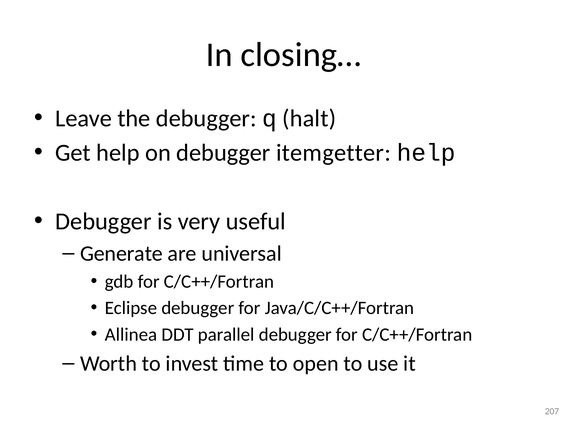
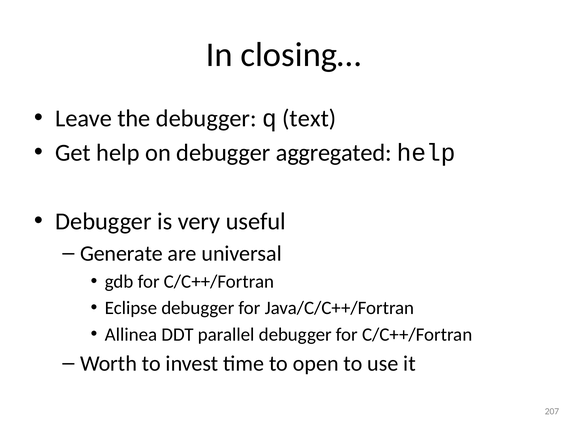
halt: halt -> text (309, 118)
itemgetter: itemgetter -> aggregated (334, 153)
